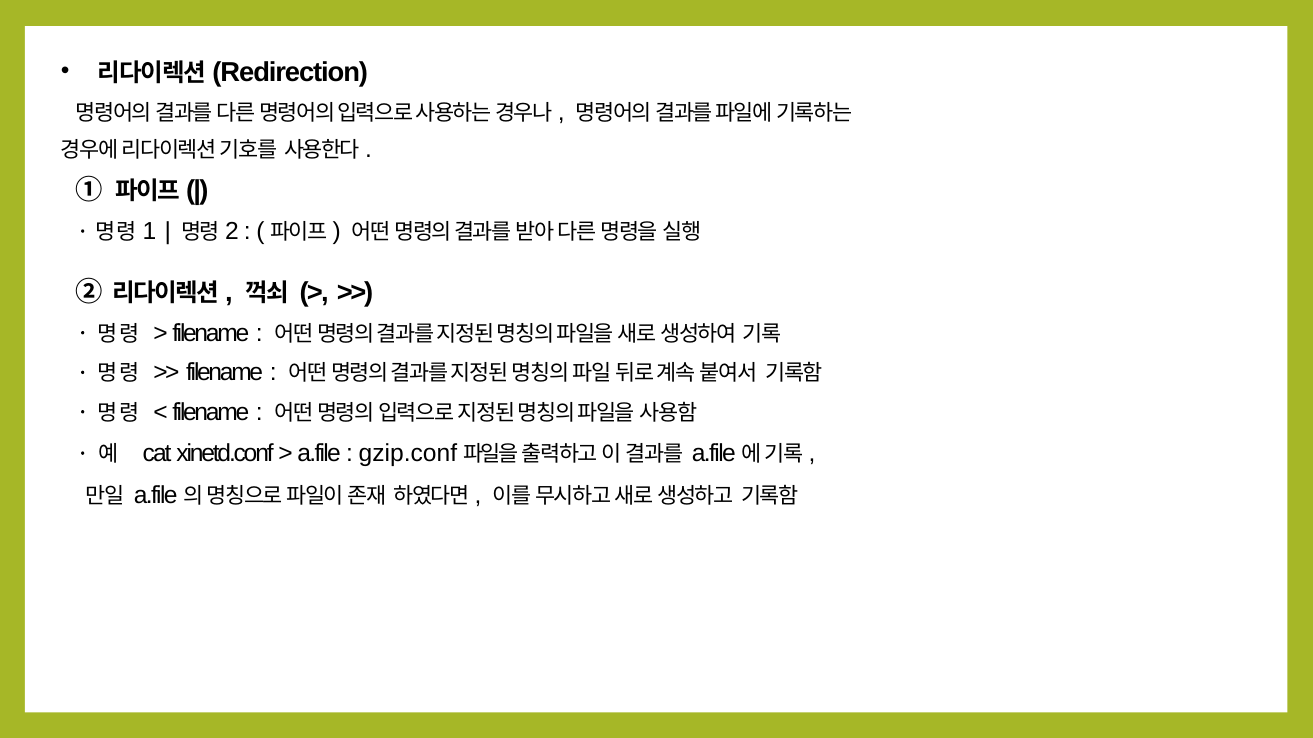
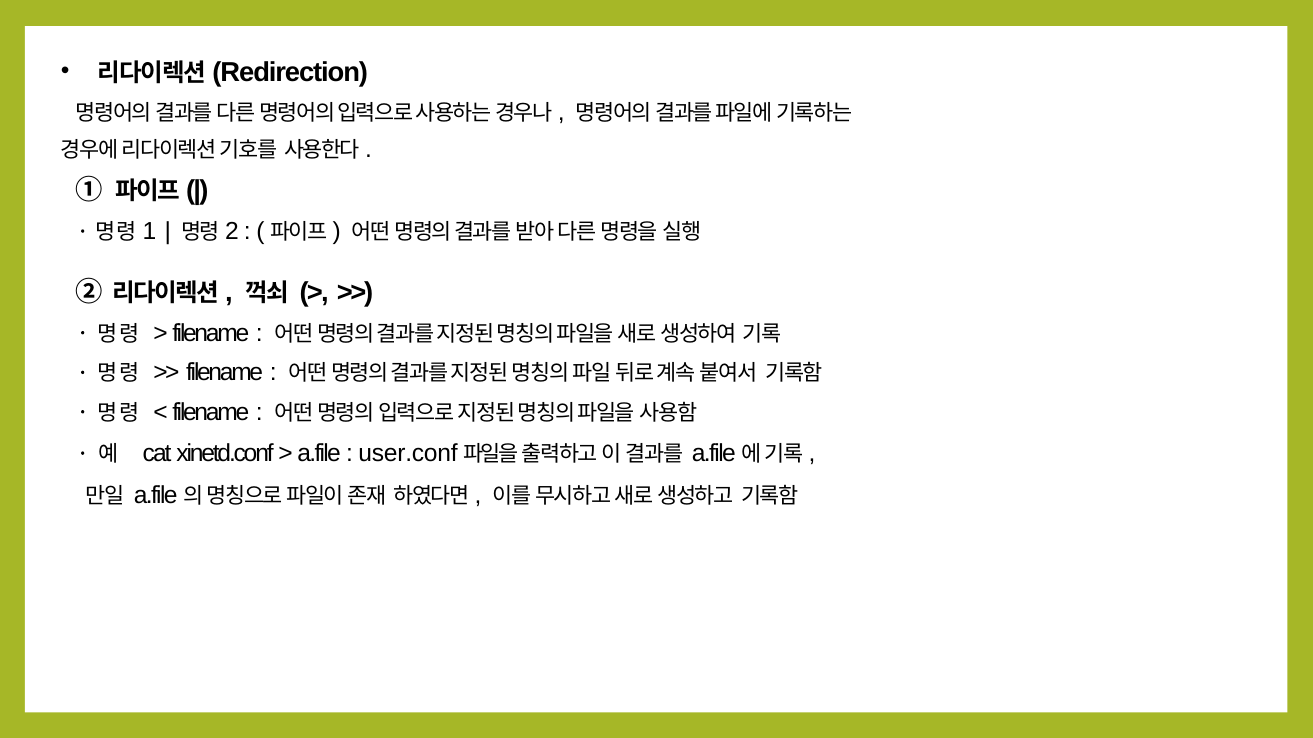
gzip.conf: gzip.conf -> user.conf (408, 454)
